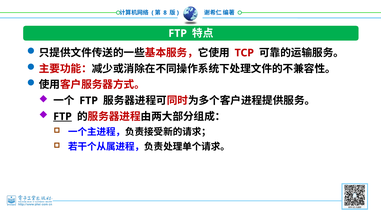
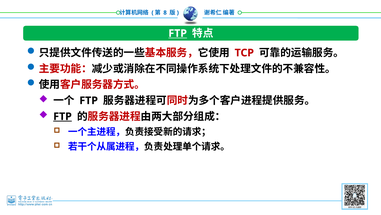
FTP underline: none -> present (178, 33)
